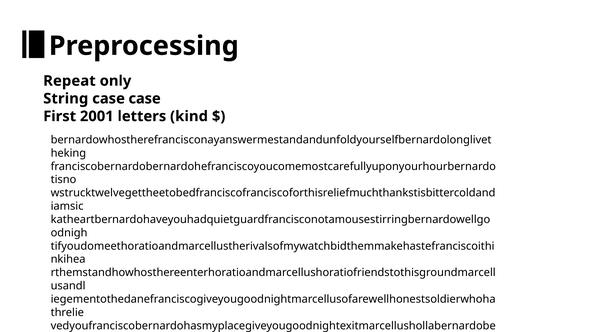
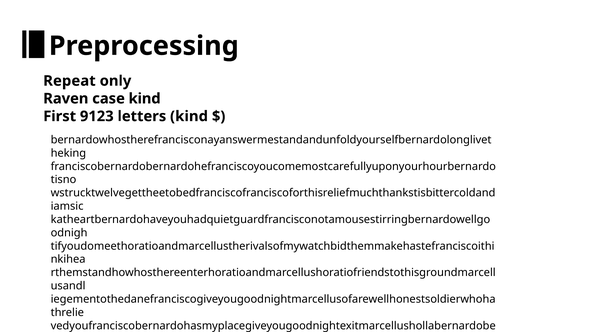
String: String -> Raven (66, 99)
case case: case -> kind (145, 99)
2001: 2001 -> 9123 (97, 116)
